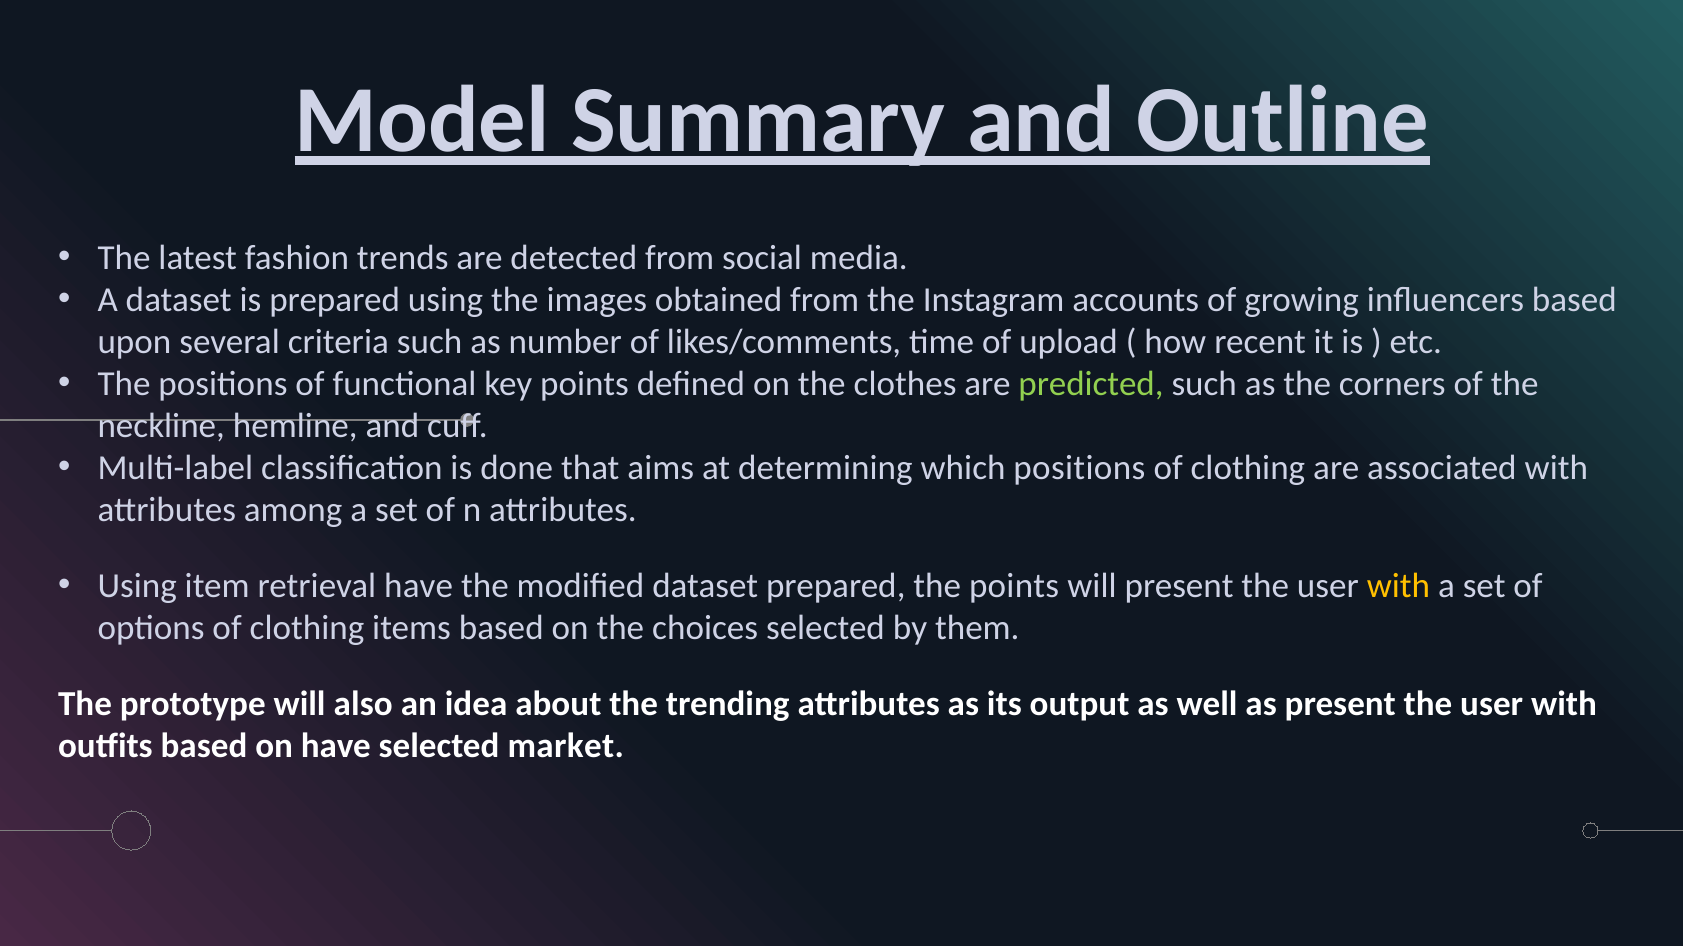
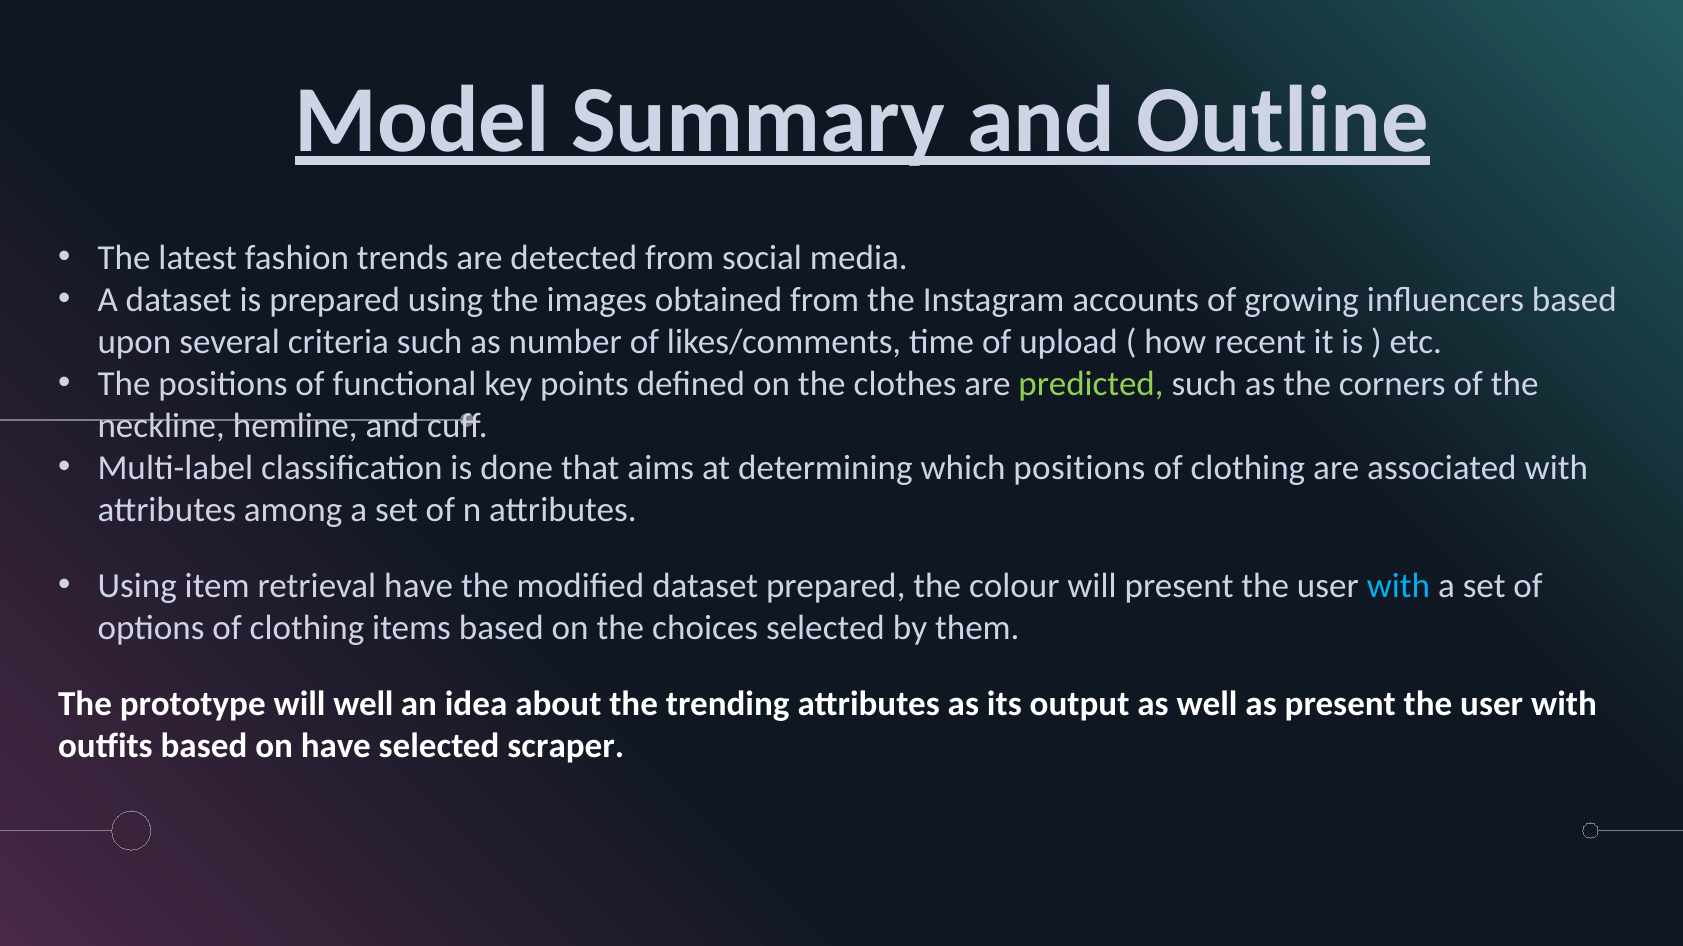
the points: points -> colour (1014, 586)
with colour: yellow -> light blue (1398, 586)
will also: also -> well (363, 704)
market: market -> scraper (566, 746)
